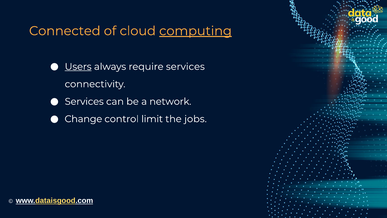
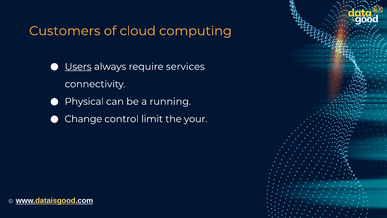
Connected: Connected -> Customers (65, 31)
computing underline: present -> none (195, 31)
Services: Services -> Physical (84, 101)
network: network -> running (170, 101)
jobs: jobs -> your (196, 119)
